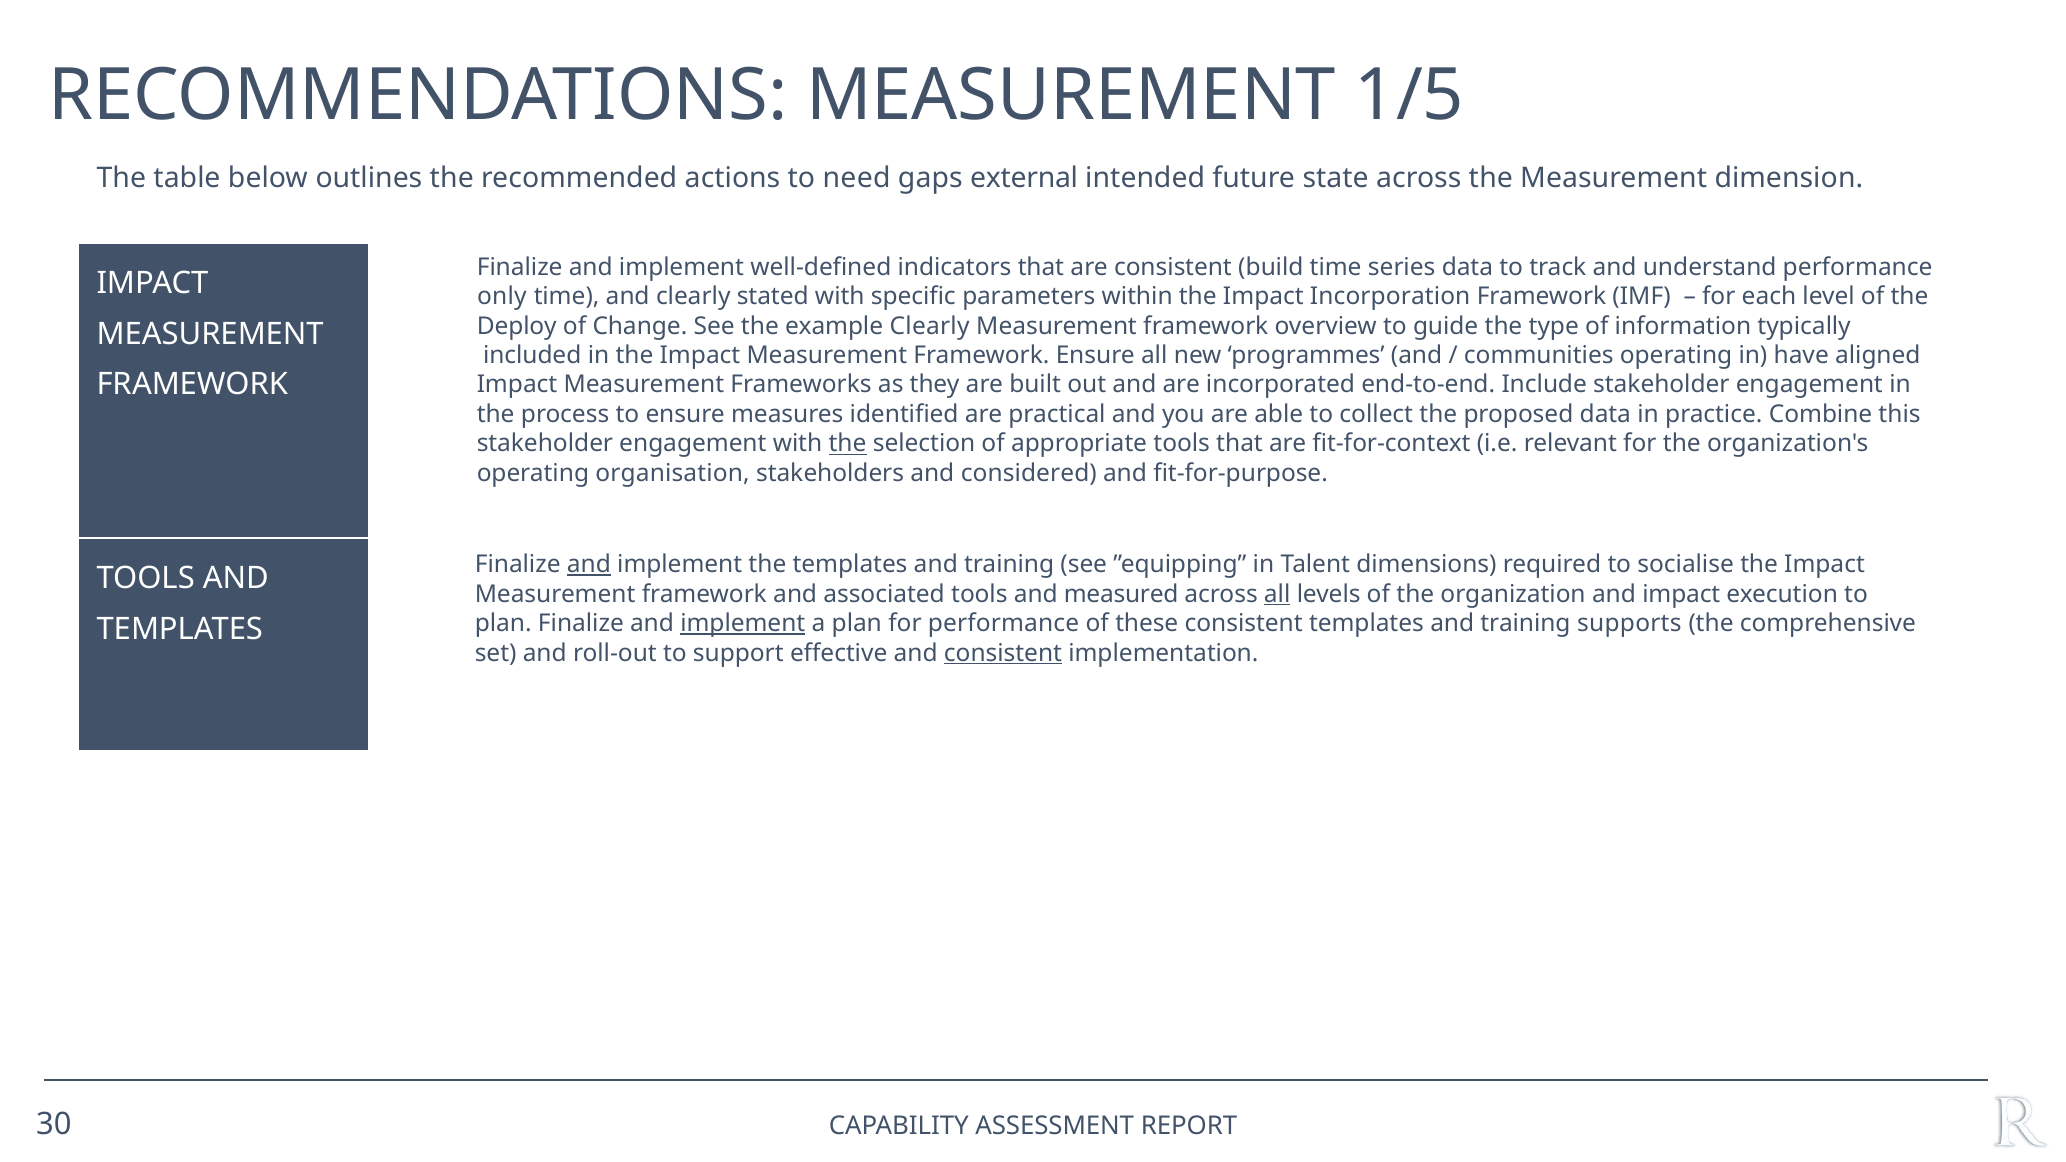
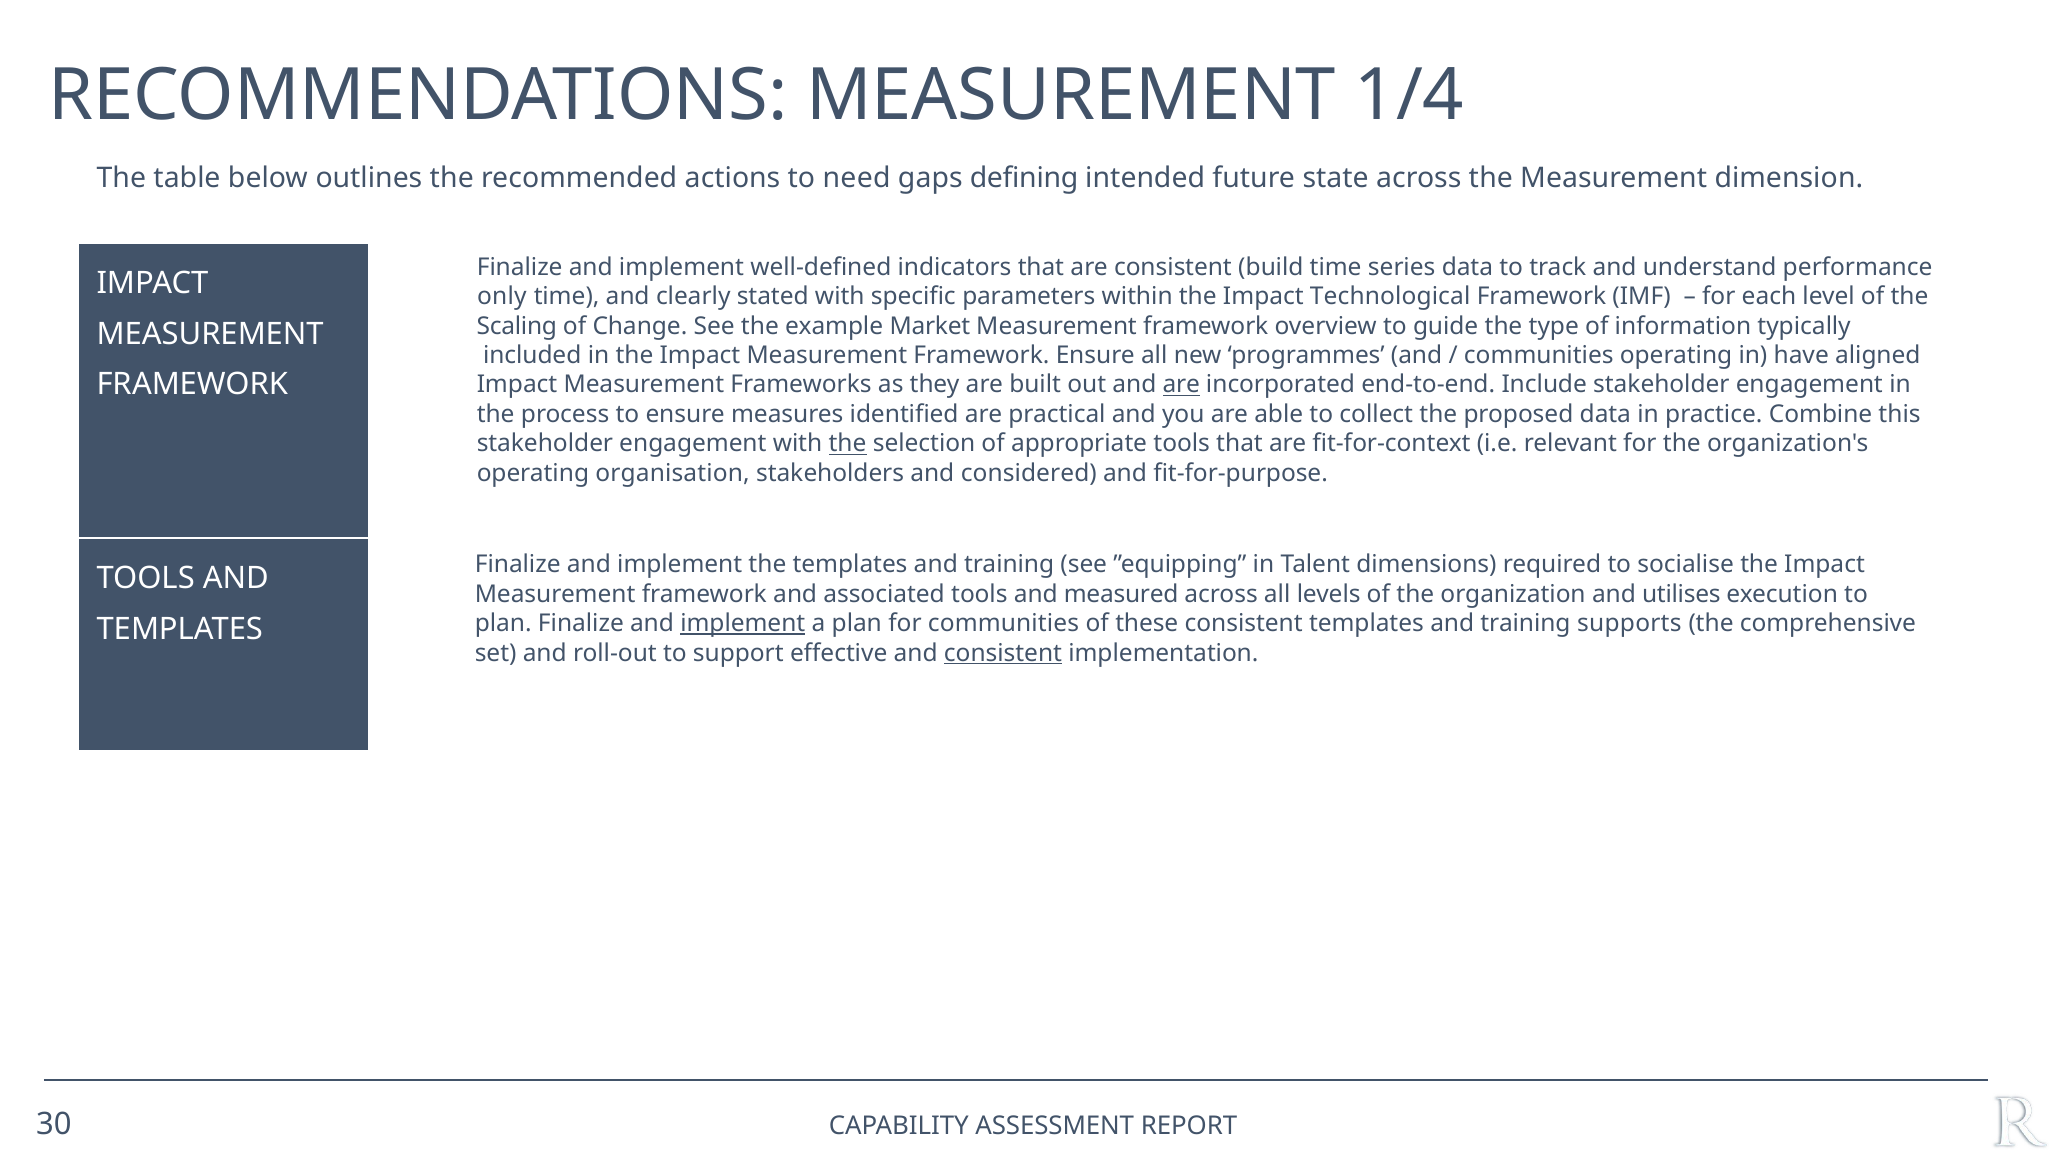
1/5: 1/5 -> 1/4 (1410, 96)
external: external -> defining (1024, 178)
Incorporation: Incorporation -> Technological (1390, 297)
Deploy: Deploy -> Scaling (517, 326)
example Clearly: Clearly -> Market (930, 326)
are underline: none -> present (1181, 385)
and underline: present -> none (589, 565)
all underline: present -> none (1277, 594)
and impact: impact -> utilises (1681, 594)
for performance: performance -> communities (1004, 624)
